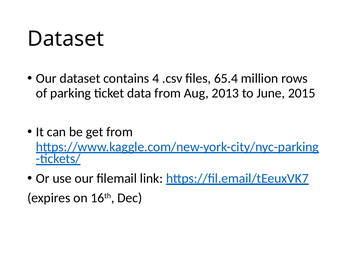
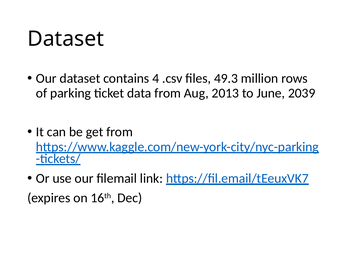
65.4: 65.4 -> 49.3 (226, 78)
2015: 2015 -> 2039 (302, 93)
